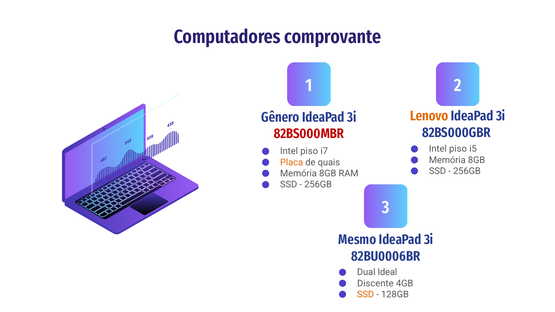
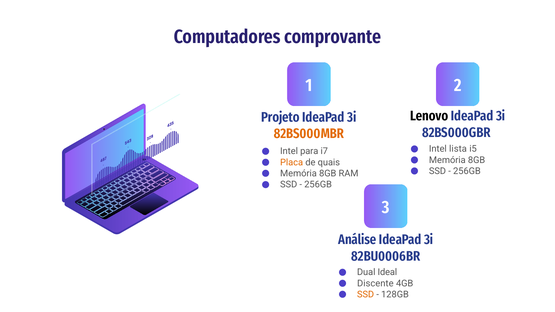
Lenovo colour: orange -> black (429, 116)
Gênero: Gênero -> Projeto (280, 117)
82BS000MBR colour: red -> orange (309, 134)
piso: piso -> lista (458, 149)
piso: piso -> para (309, 151)
Mesmo: Mesmo -> Análise (357, 240)
